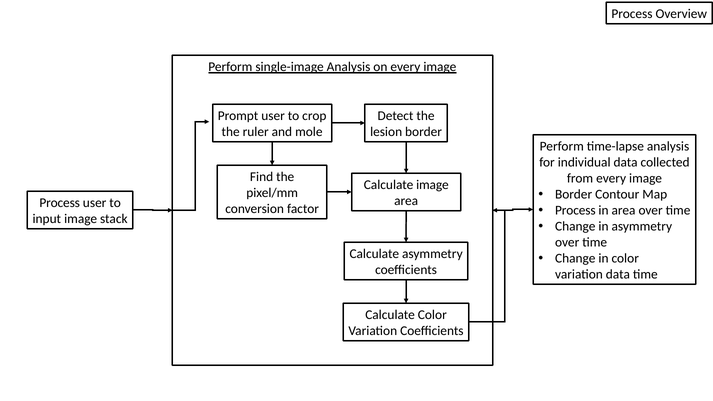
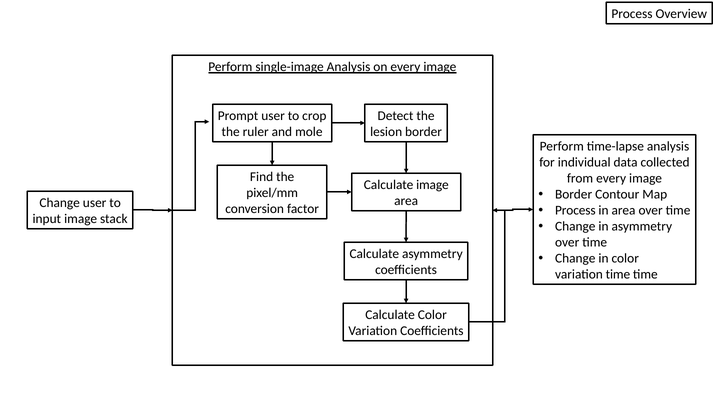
Process: Process -> Change (60, 203)
variation data: data -> time (618, 275)
